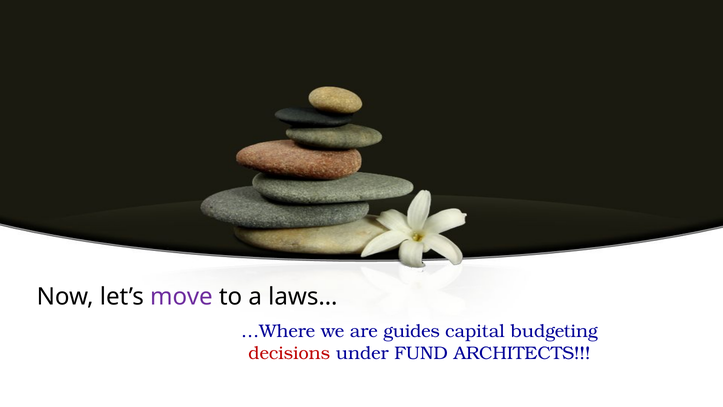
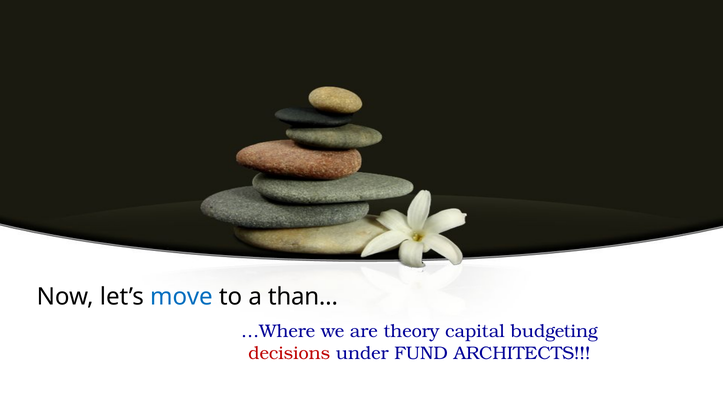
move colour: purple -> blue (181, 297)
laws…: laws… -> than… (303, 297)
guides: guides -> theory (411, 331)
